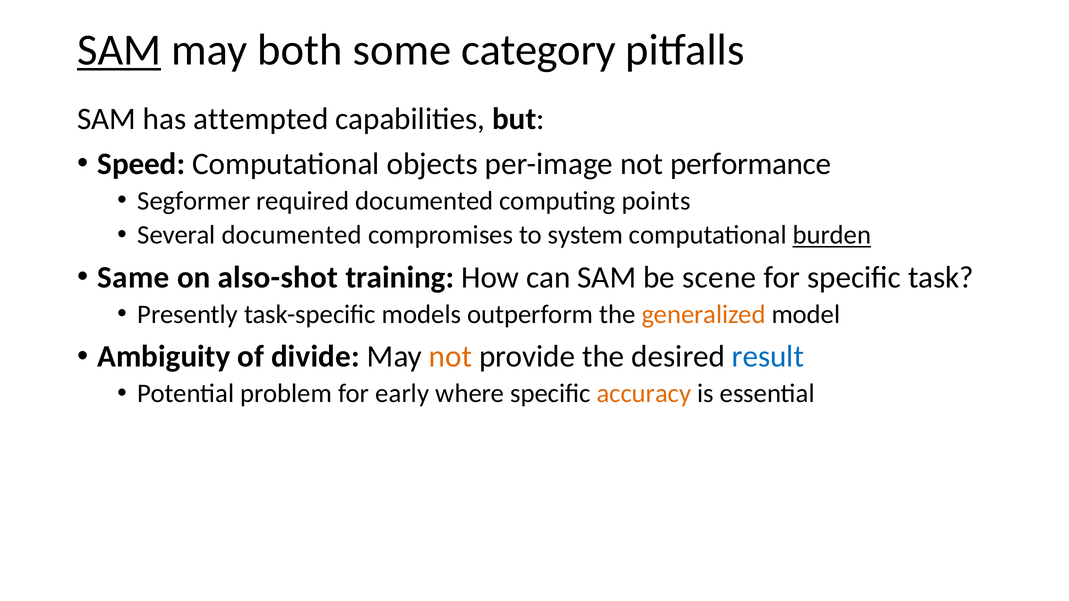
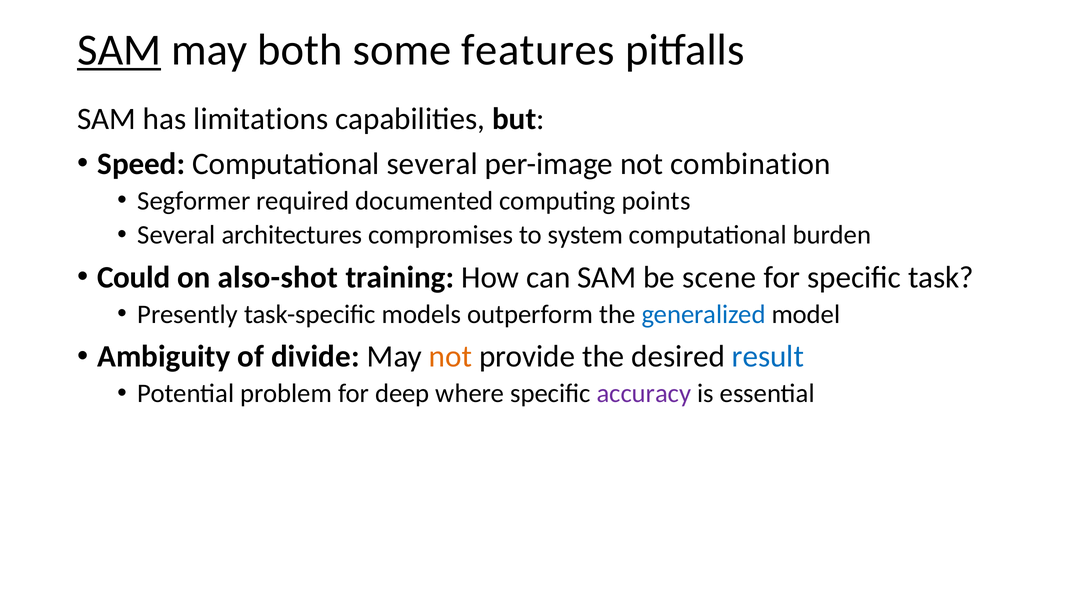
category: category -> features (538, 50)
attempted: attempted -> limitations (261, 119)
Computational objects: objects -> several (432, 164)
performance: performance -> combination (751, 164)
Several documented: documented -> architectures (292, 235)
burden underline: present -> none (832, 235)
Same: Same -> Could (134, 278)
generalized colour: orange -> blue (704, 314)
early: early -> deep (402, 394)
accuracy colour: orange -> purple (644, 394)
